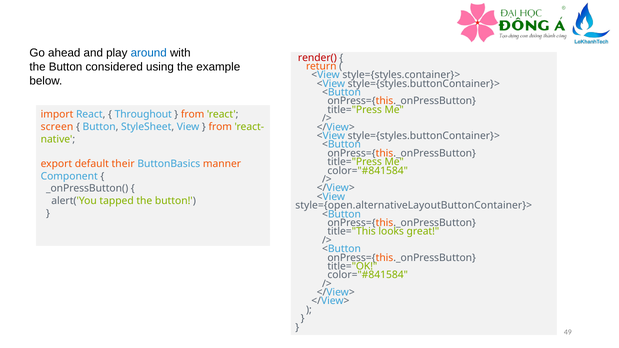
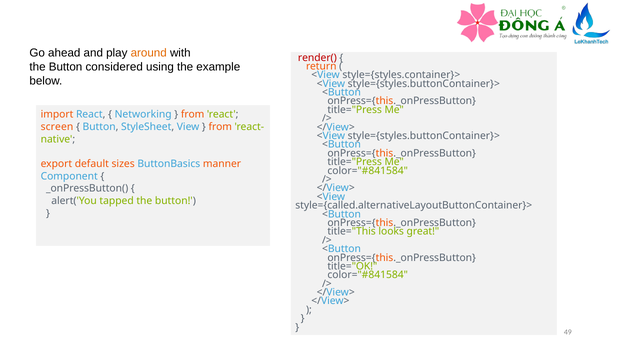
around colour: blue -> orange (149, 53)
Throughout: Throughout -> Networking (143, 114)
their: their -> sizes (123, 164)
style={open.alternativeLayoutButtonContainer}>: style={open.alternativeLayoutButtonContainer}> -> style={called.alternativeLayoutButtonContainer}> (414, 206)
